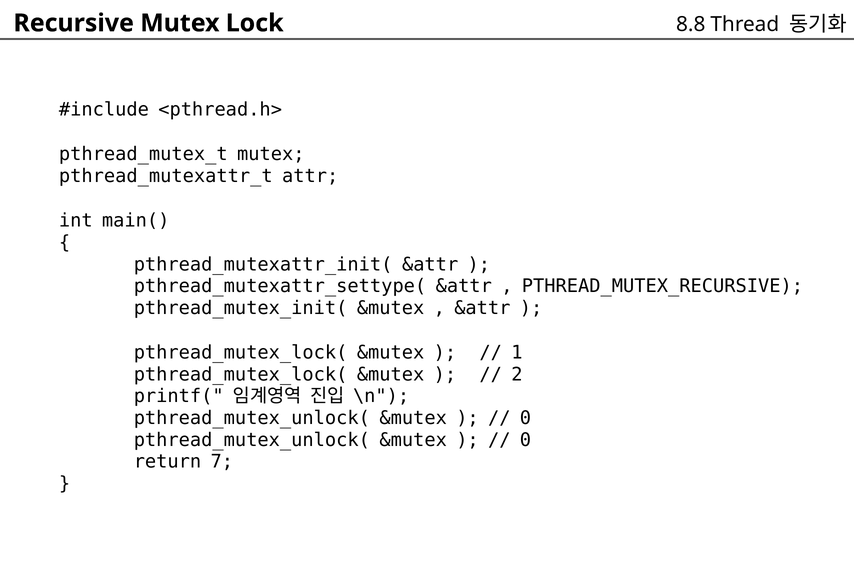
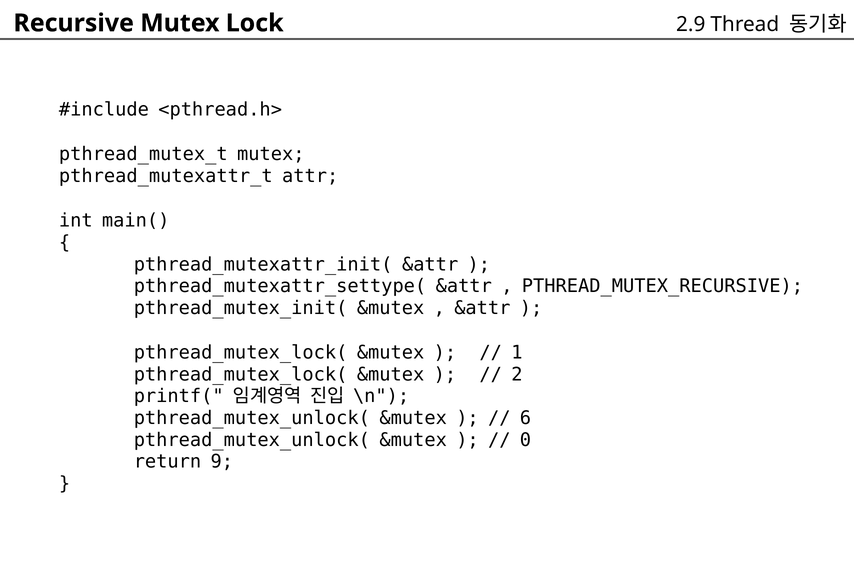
8.8: 8.8 -> 2.9 (691, 24)
0: 0 -> 6 (525, 418)
7: 7 -> 9 (222, 462)
